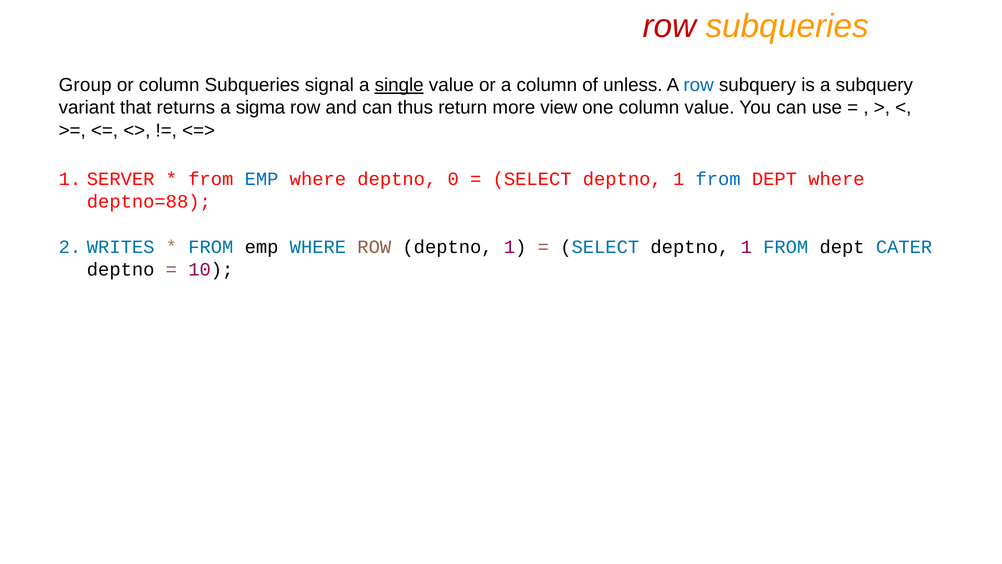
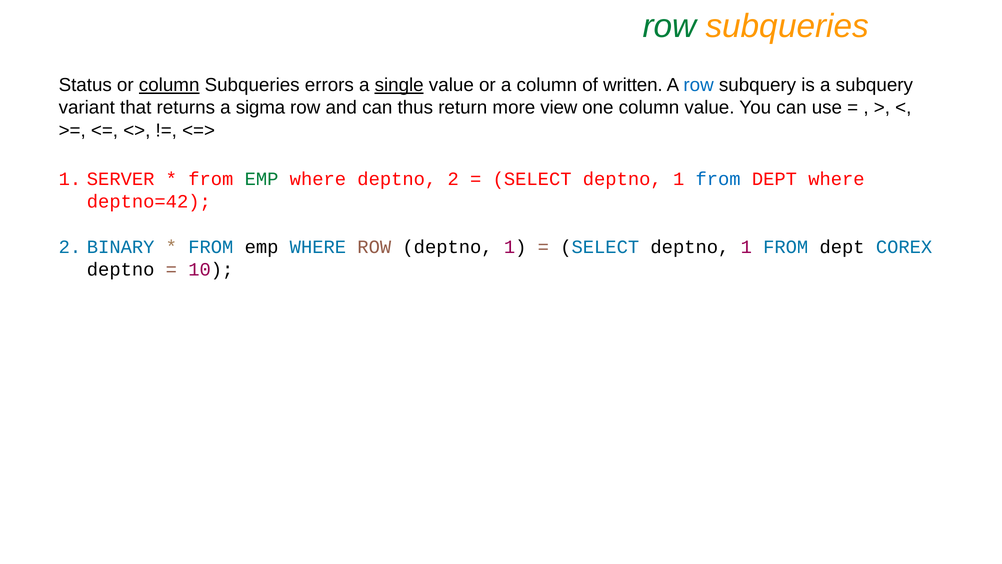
row colour: red -> green (670, 26)
Group: Group -> Status (85, 85)
column underline: none -> present (169, 85)
signal: signal -> errors (329, 85)
unless: unless -> written (633, 85)
EMP colour: blue -> green (262, 179)
deptno 0: 0 -> 2 (453, 179)
deptno=88: deptno=88 -> deptno=42 (149, 202)
WRITES: WRITES -> BINARY (121, 247)
CATER: CATER -> COREX (904, 247)
